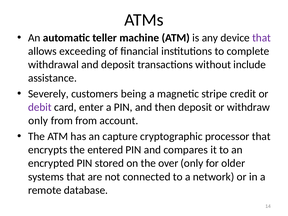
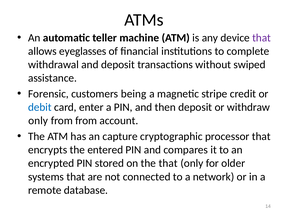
exceeding: exceeding -> eyeglasses (83, 51)
include: include -> swiped (250, 65)
Severely: Severely -> Forensic (48, 94)
debit colour: purple -> blue (40, 107)
the over: over -> that (168, 163)
